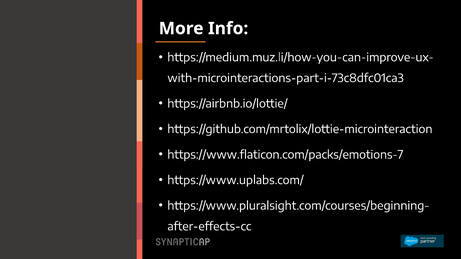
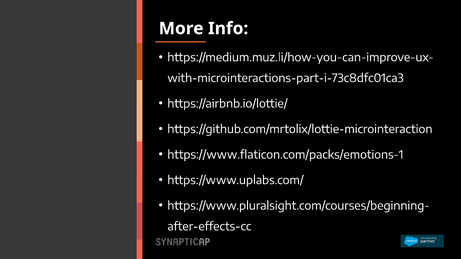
https://www.flaticon.com/packs/emotions-7: https://www.flaticon.com/packs/emotions-7 -> https://www.flaticon.com/packs/emotions-1 (285, 155)
